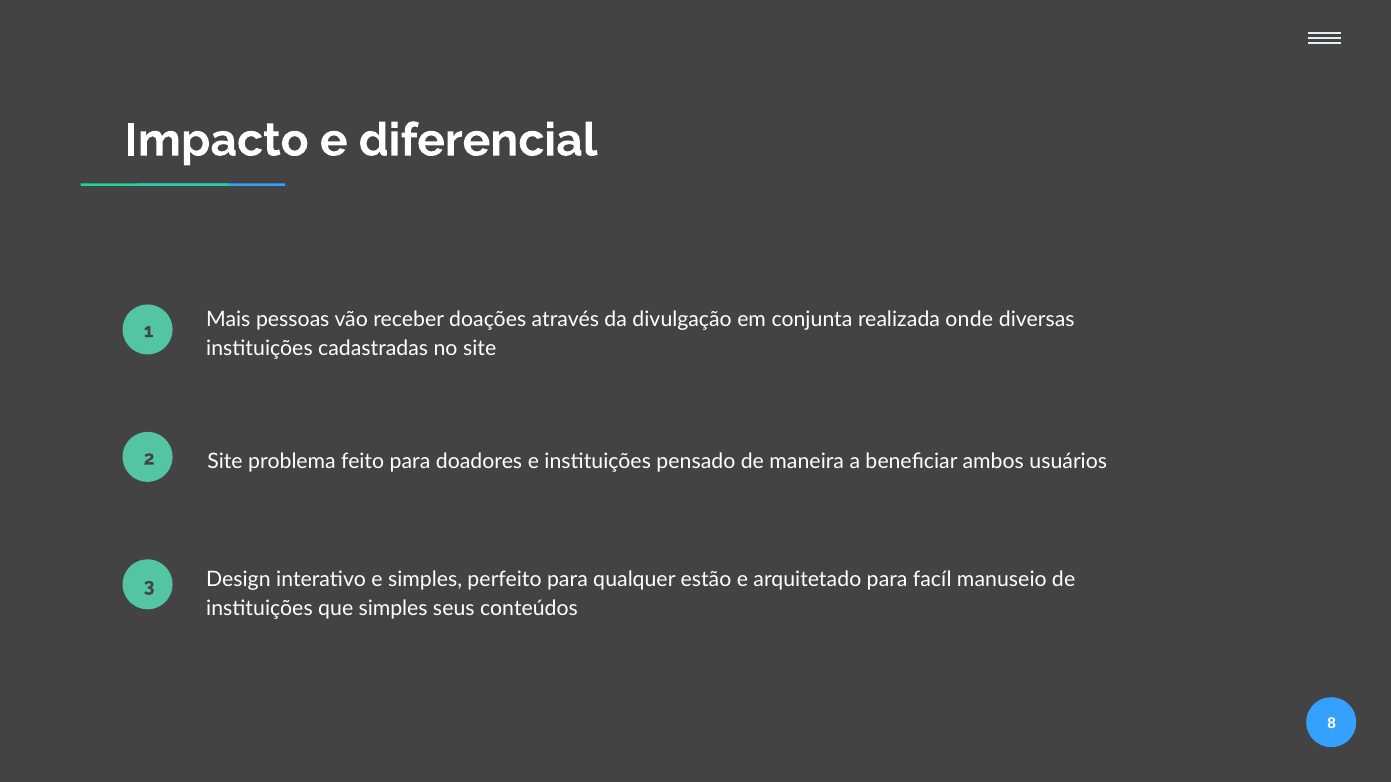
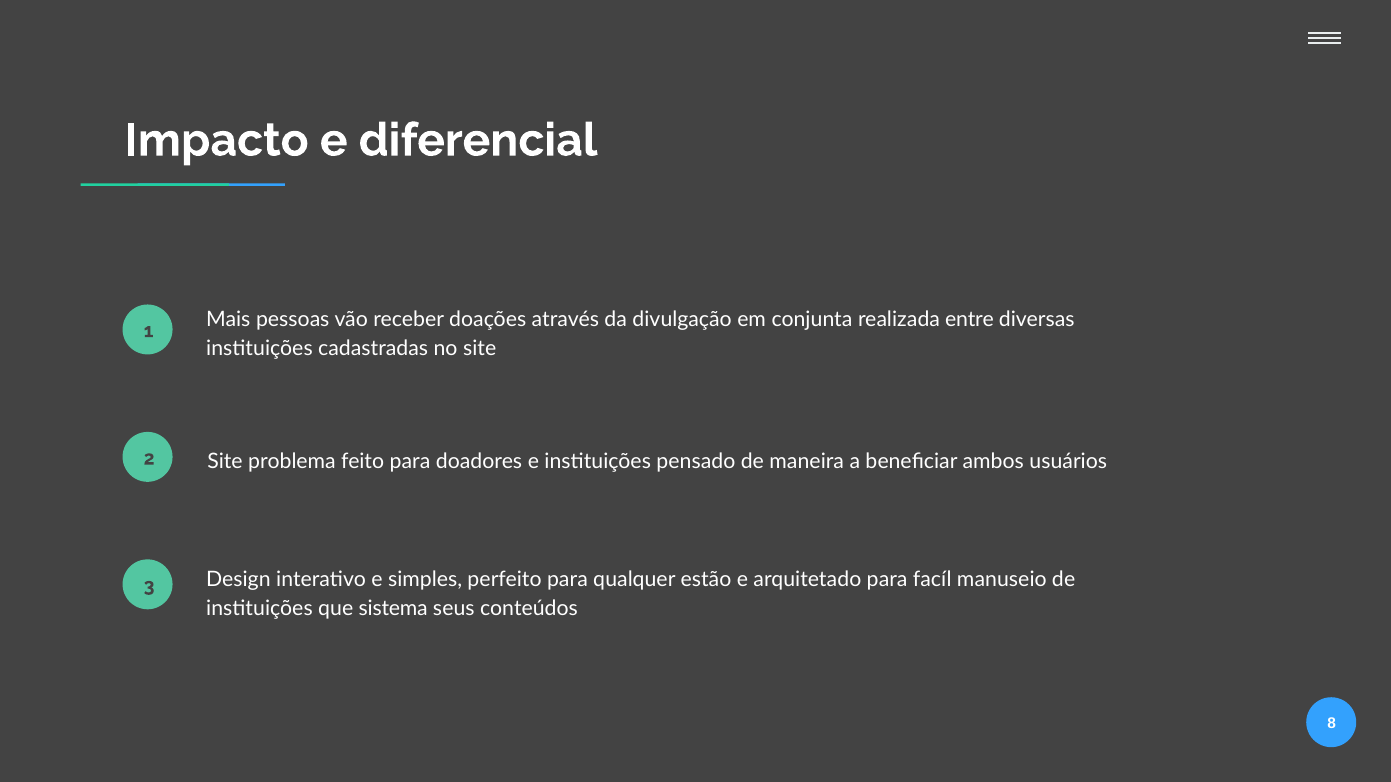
onde: onde -> entre (970, 320)
que simples: simples -> sistema (393, 609)
